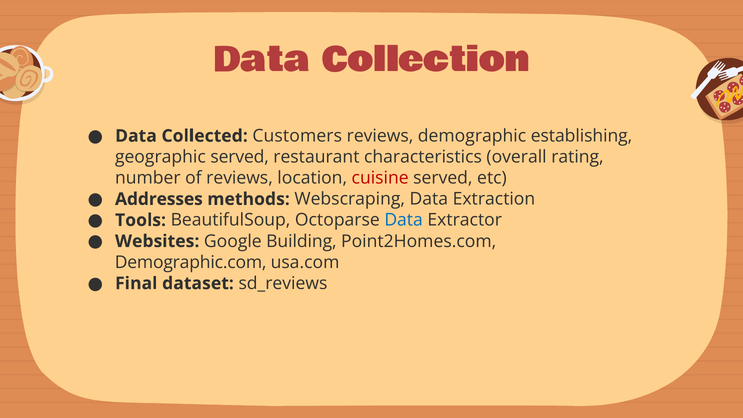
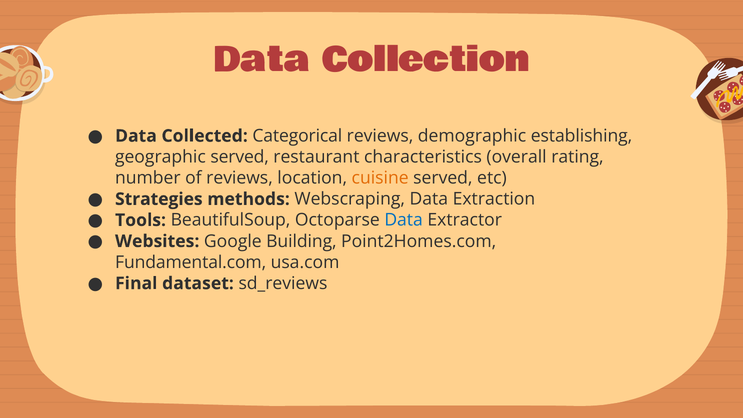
Customers: Customers -> Categorical (297, 136)
cuisine colour: red -> orange (380, 178)
Addresses: Addresses -> Strategies (159, 199)
Demographic.com: Demographic.com -> Fundamental.com (191, 262)
